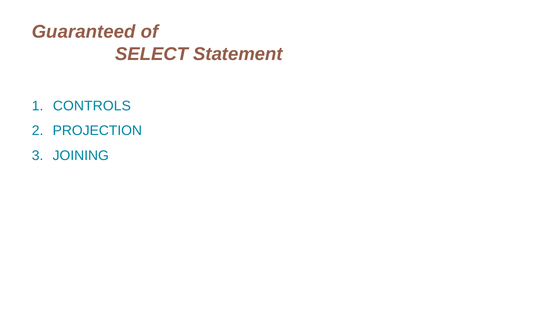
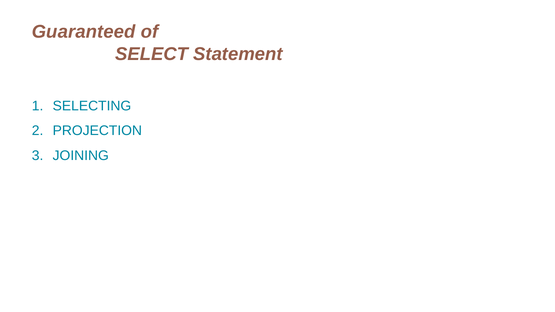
CONTROLS: CONTROLS -> SELECTING (92, 106)
